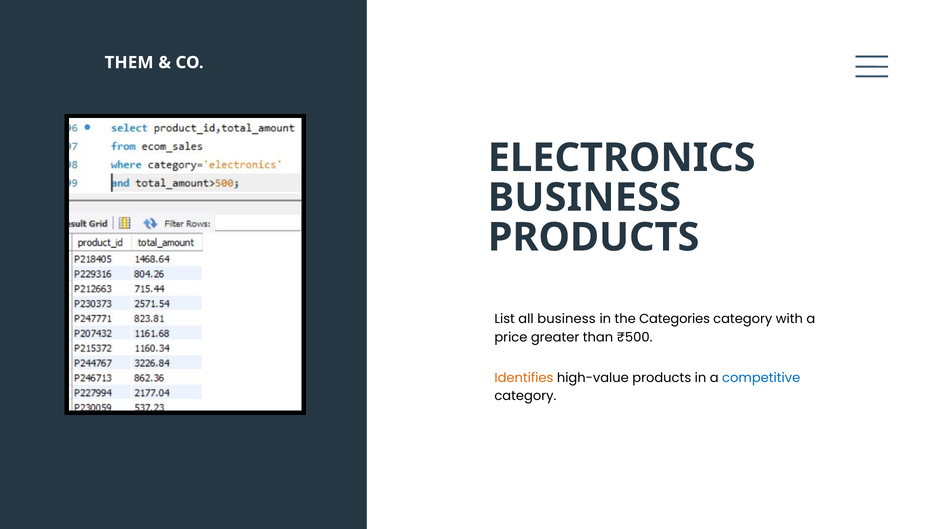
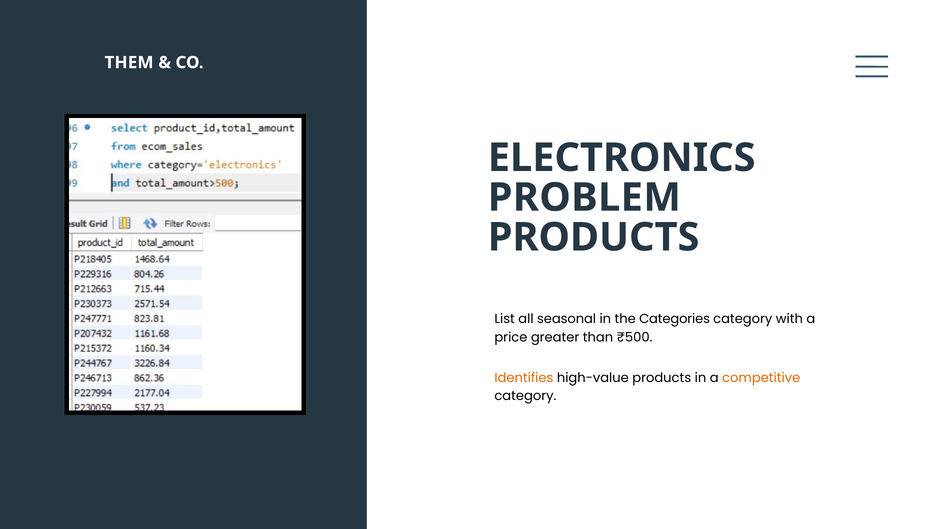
BUSINESS: BUSINESS -> PROBLEM (584, 198)
all business: business -> seasonal (567, 319)
competitive colour: blue -> orange (761, 378)
